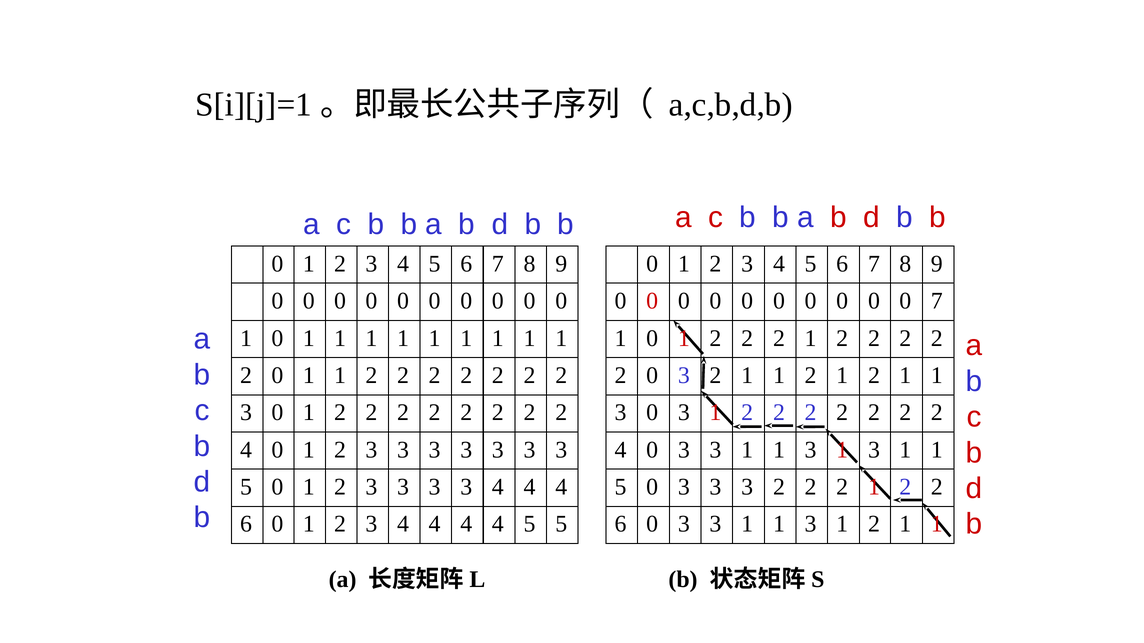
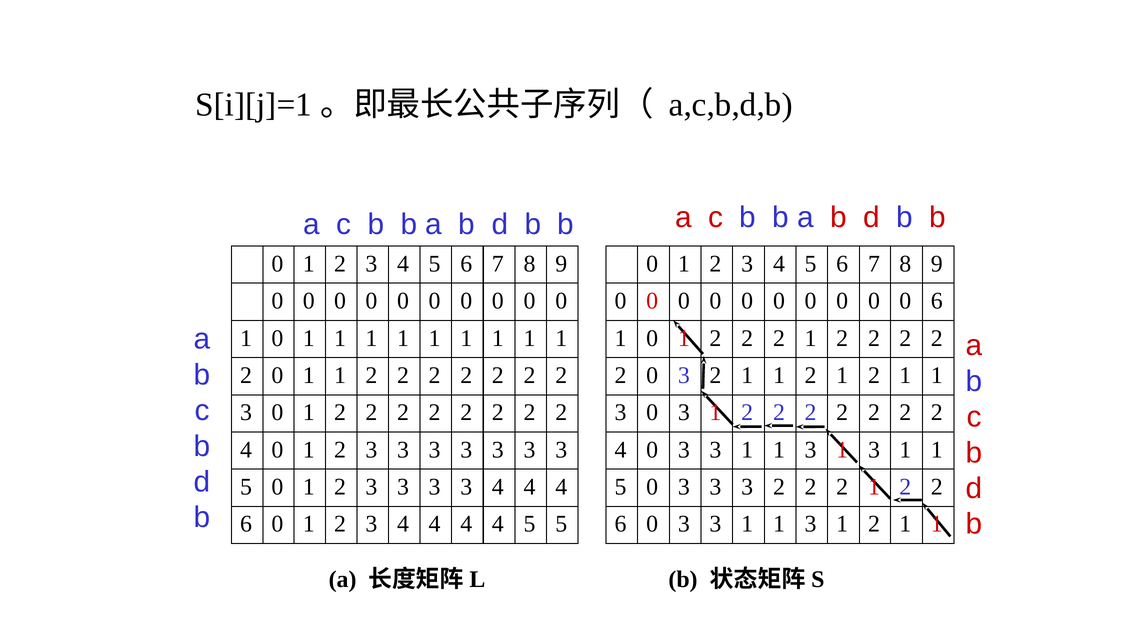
0 7: 7 -> 6 (937, 301)
